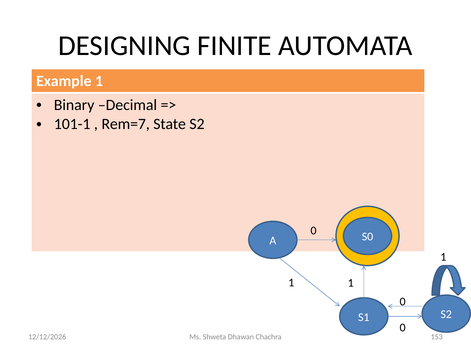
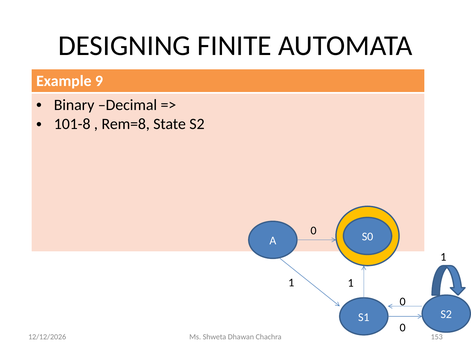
Example 1: 1 -> 9 (99, 81)
101-1: 101-1 -> 101-8 (72, 124)
Rem=7: Rem=7 -> Rem=8 (126, 124)
